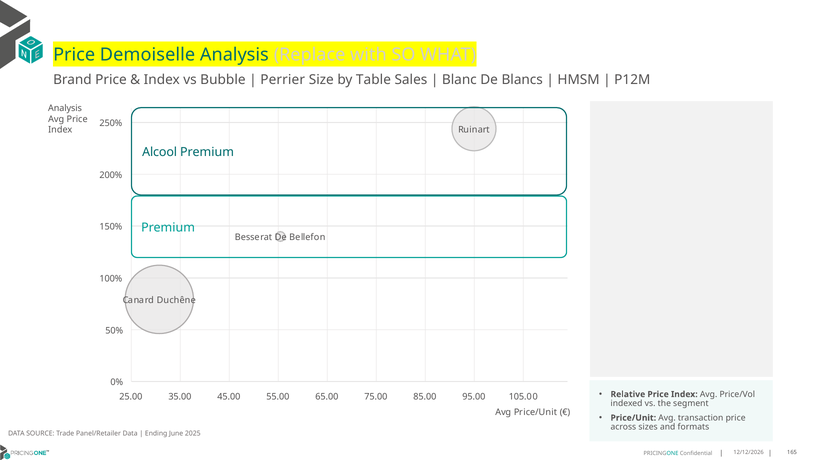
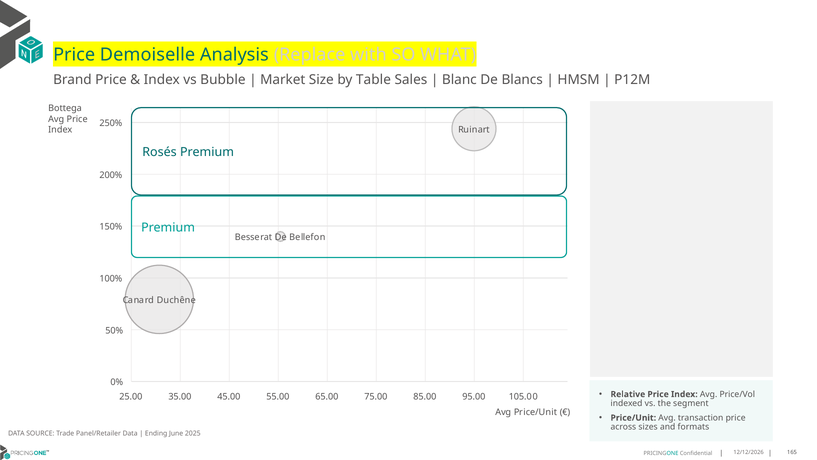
Perrier: Perrier -> Market (283, 80)
Analysis: Analysis -> Bottega (65, 108)
Alcool: Alcool -> Rosés (160, 152)
